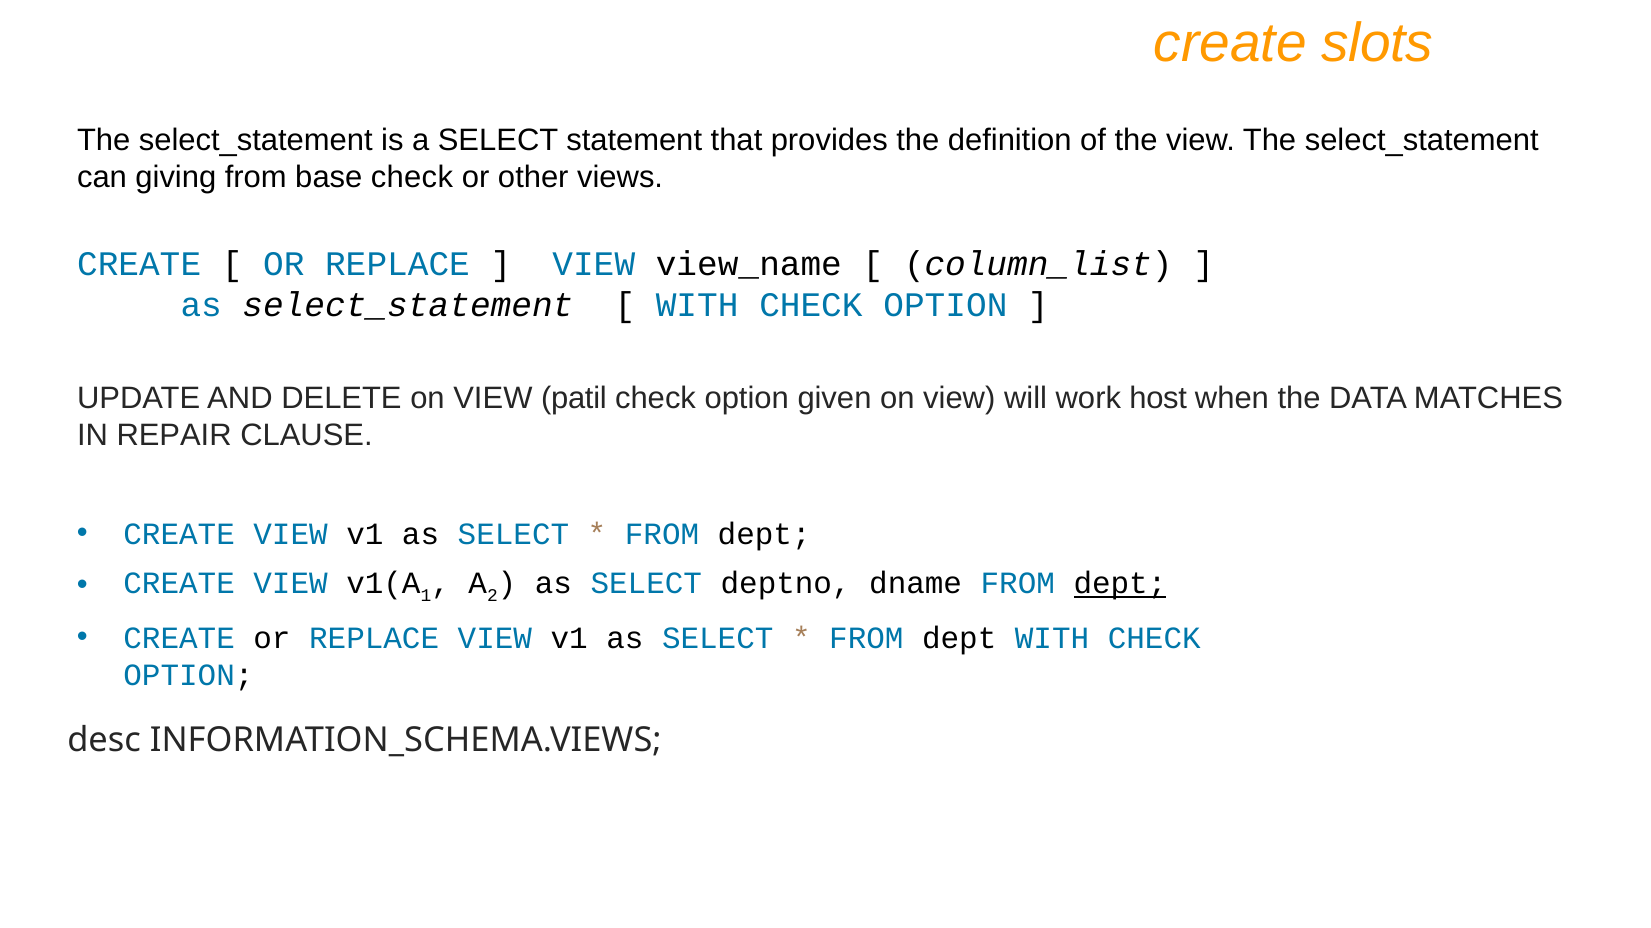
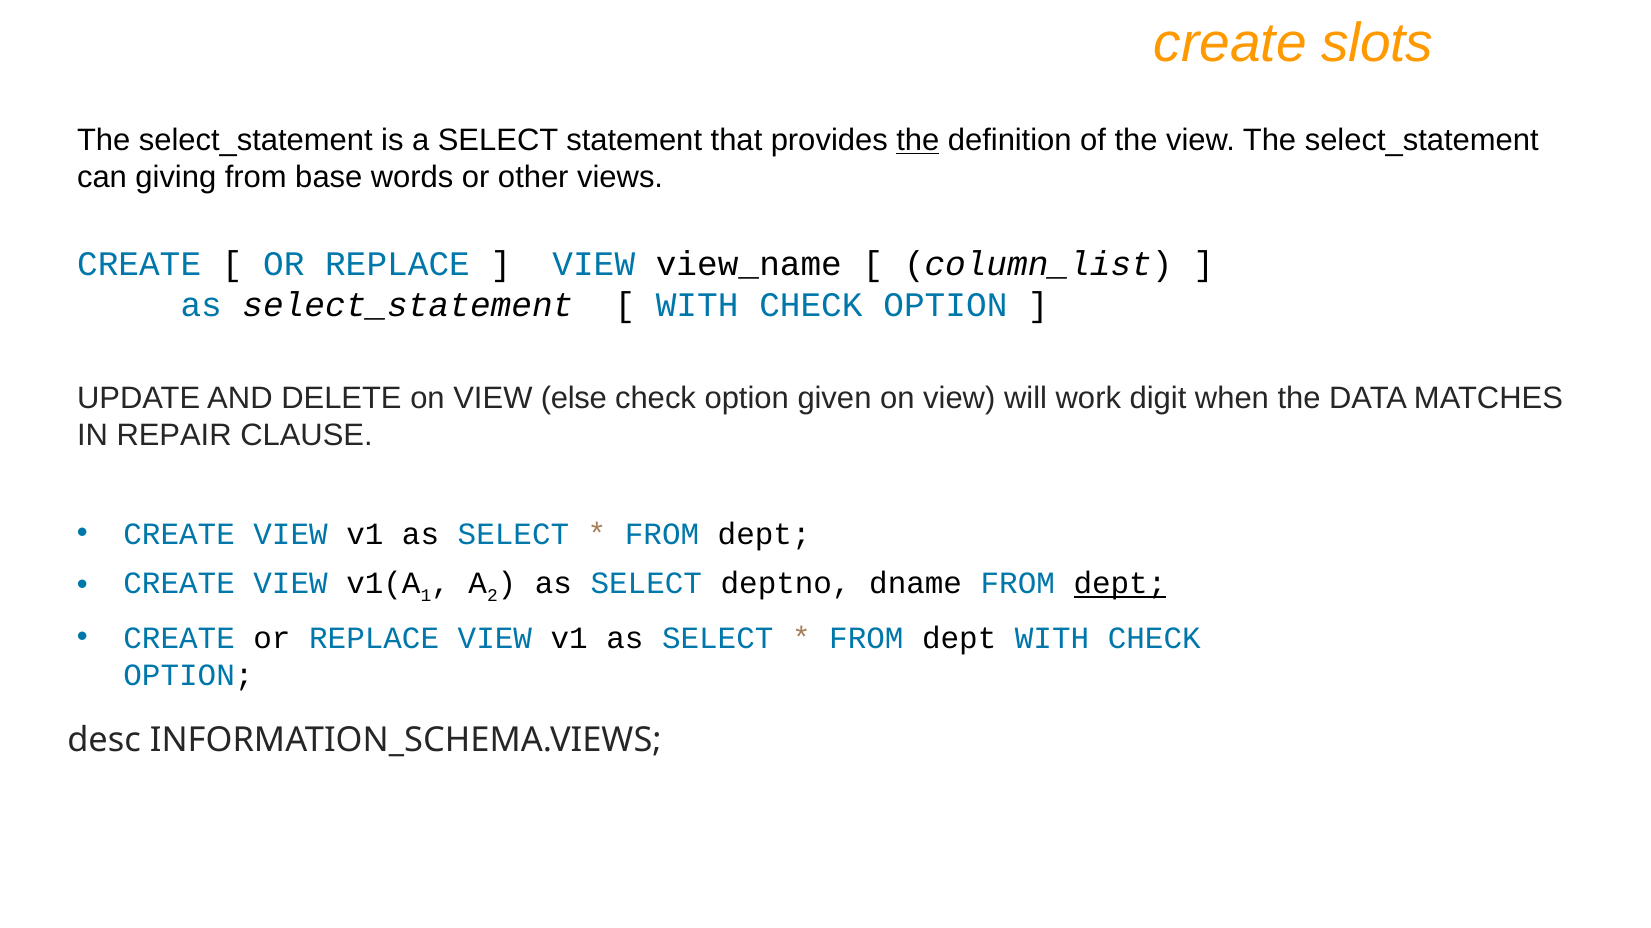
the underline: none -> present (918, 140)
base check: check -> words (412, 177)
patil: patil -> else (574, 399)
host: host -> digit (1158, 399)
